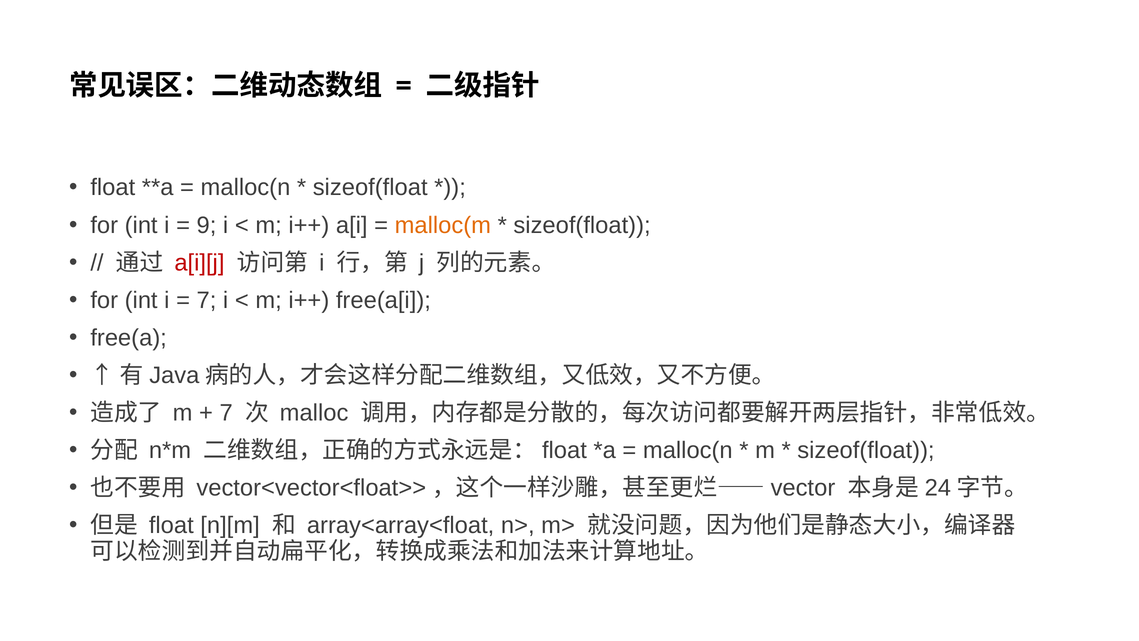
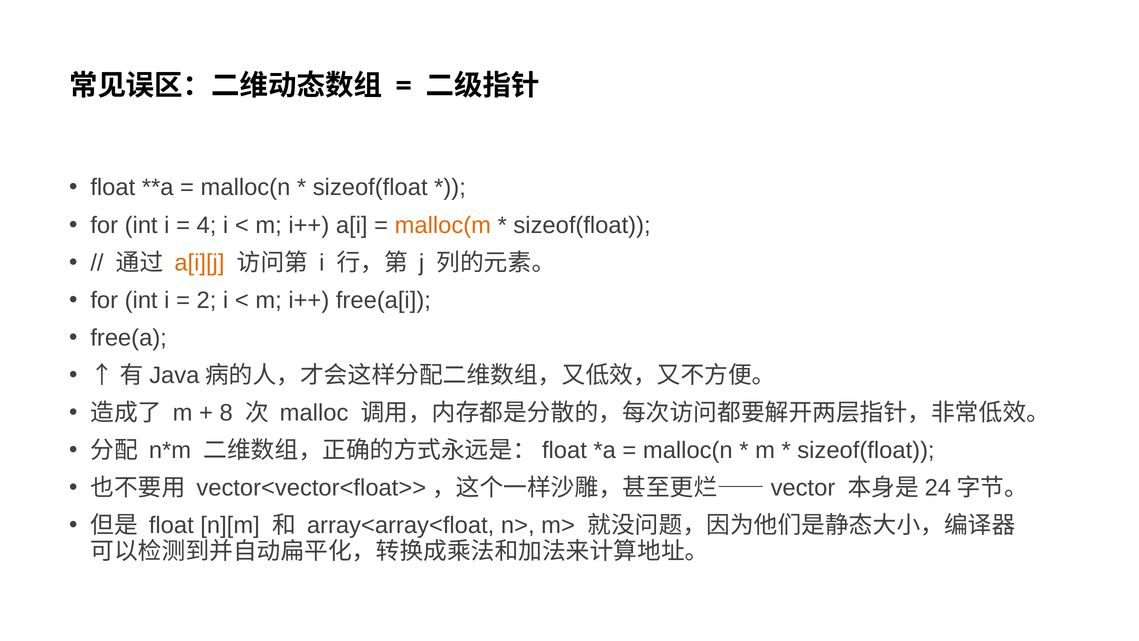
9: 9 -> 4 (206, 225)
a[i][j colour: red -> orange (199, 263)
7: 7 -> 2 (206, 300)
7: 7 -> 8 (226, 413)
